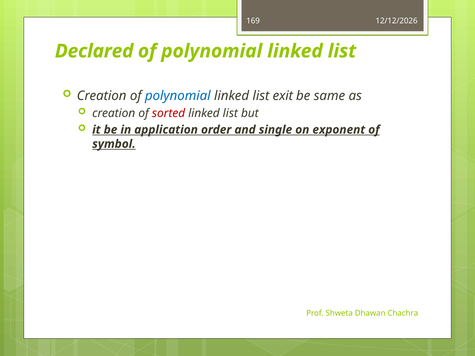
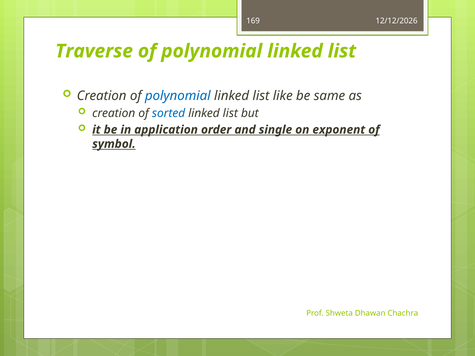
Declared: Declared -> Traverse (94, 51)
exit: exit -> like (283, 96)
sorted colour: red -> blue (169, 113)
